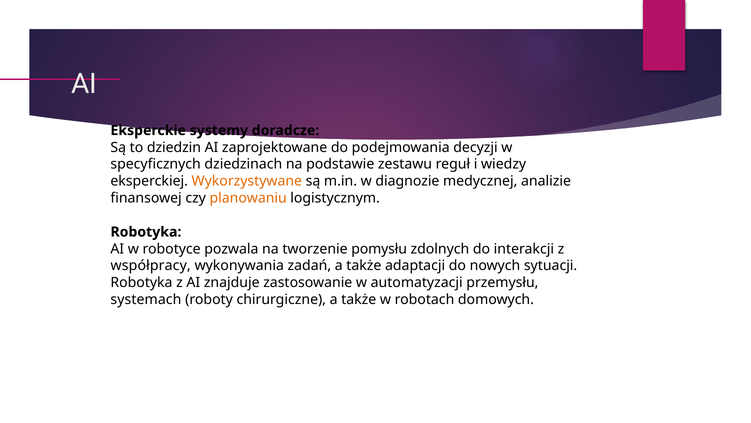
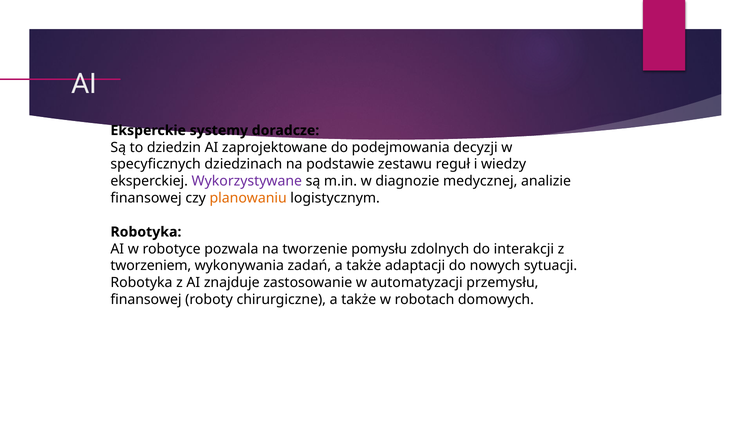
Wykorzystywane colour: orange -> purple (247, 181)
współpracy: współpracy -> tworzeniem (151, 265)
systemach: systemach -> finansowej (146, 299)
